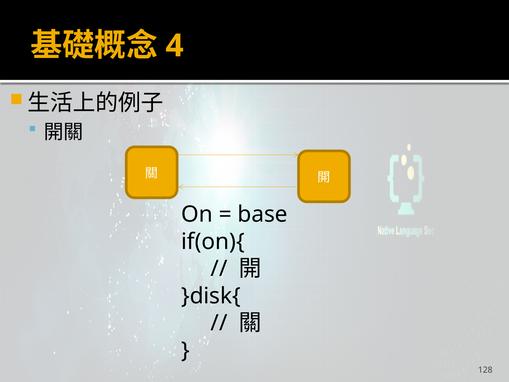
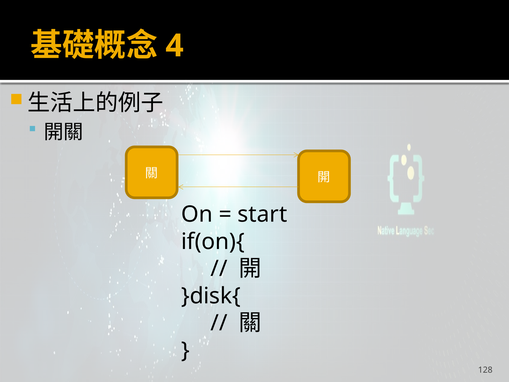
base: base -> start (262, 214)
